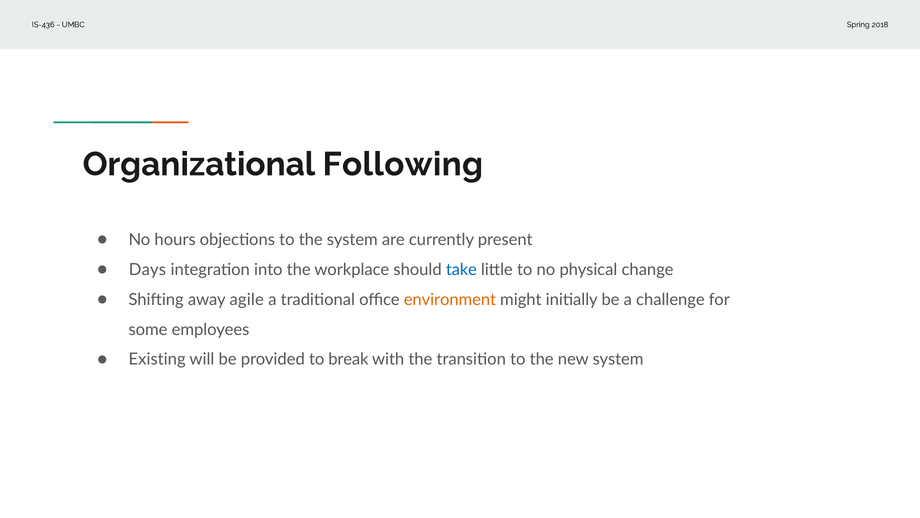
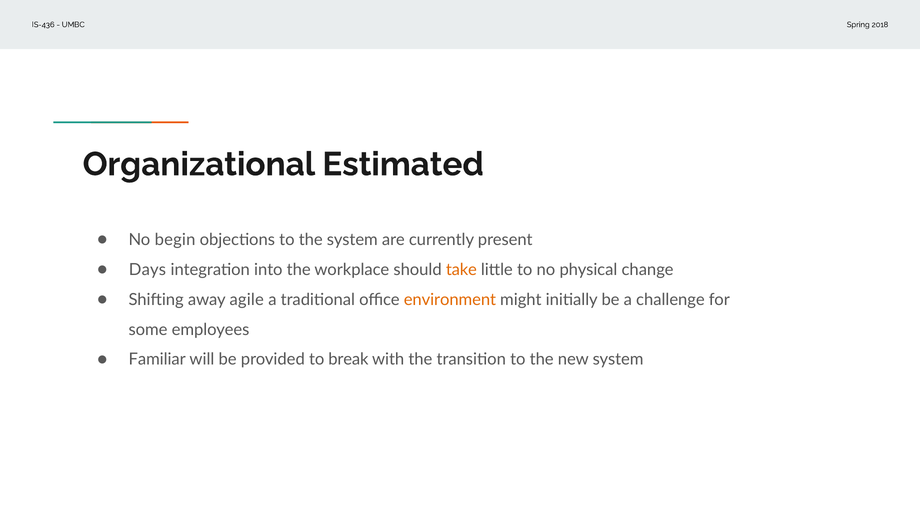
Following: Following -> Estimated (403, 164)
hours: hours -> begin (175, 239)
take colour: blue -> orange (461, 269)
Existing: Existing -> Familiar (157, 359)
